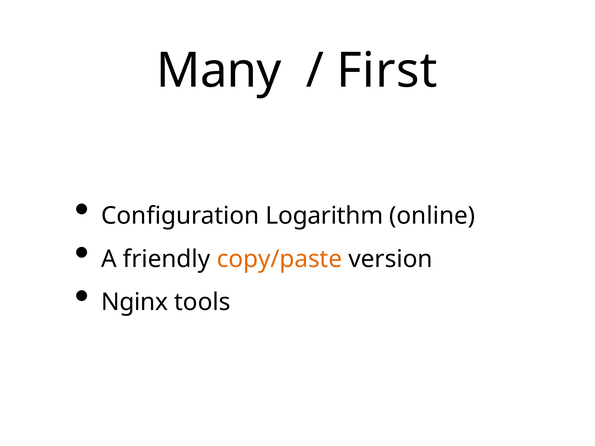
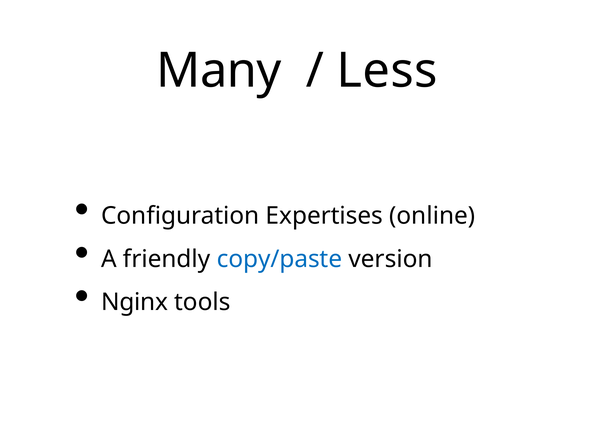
First: First -> Less (387, 71)
Logarithm: Logarithm -> Expertises (324, 216)
copy/paste colour: orange -> blue (279, 259)
